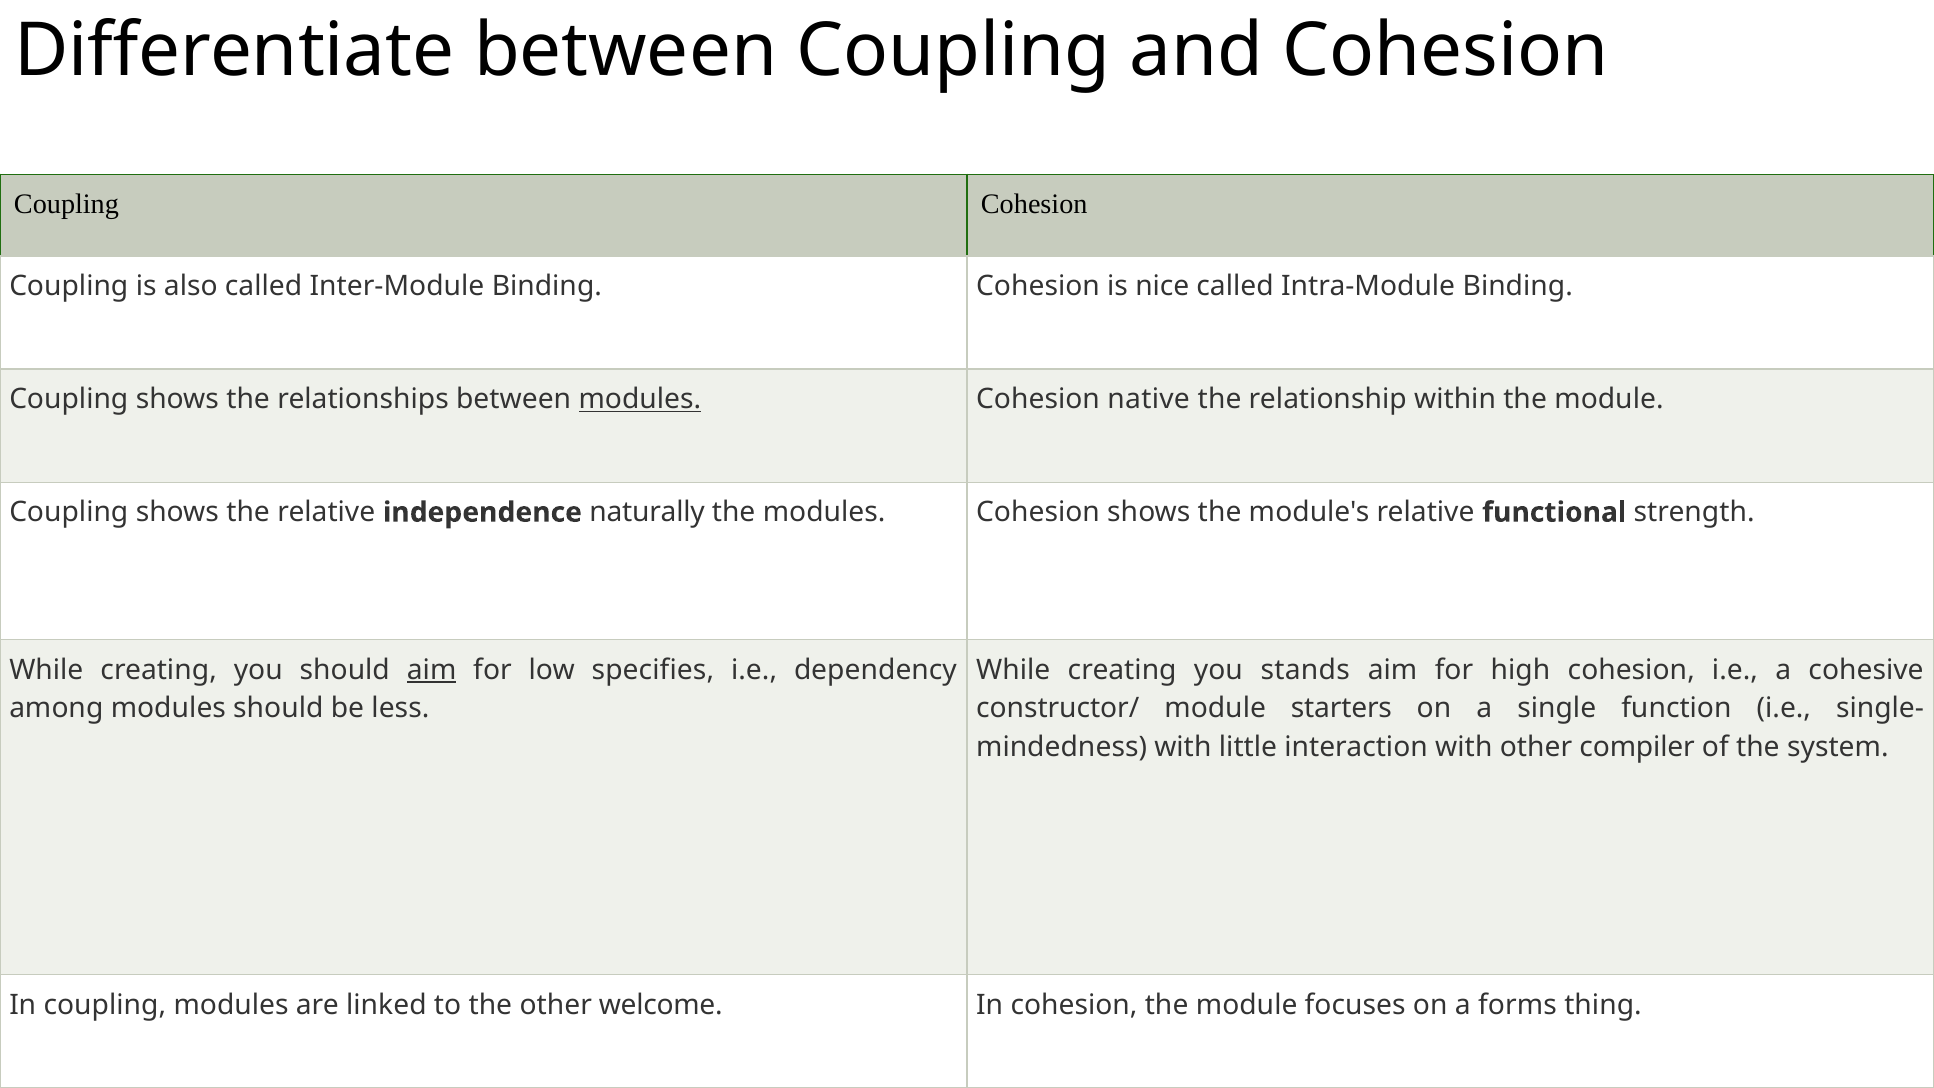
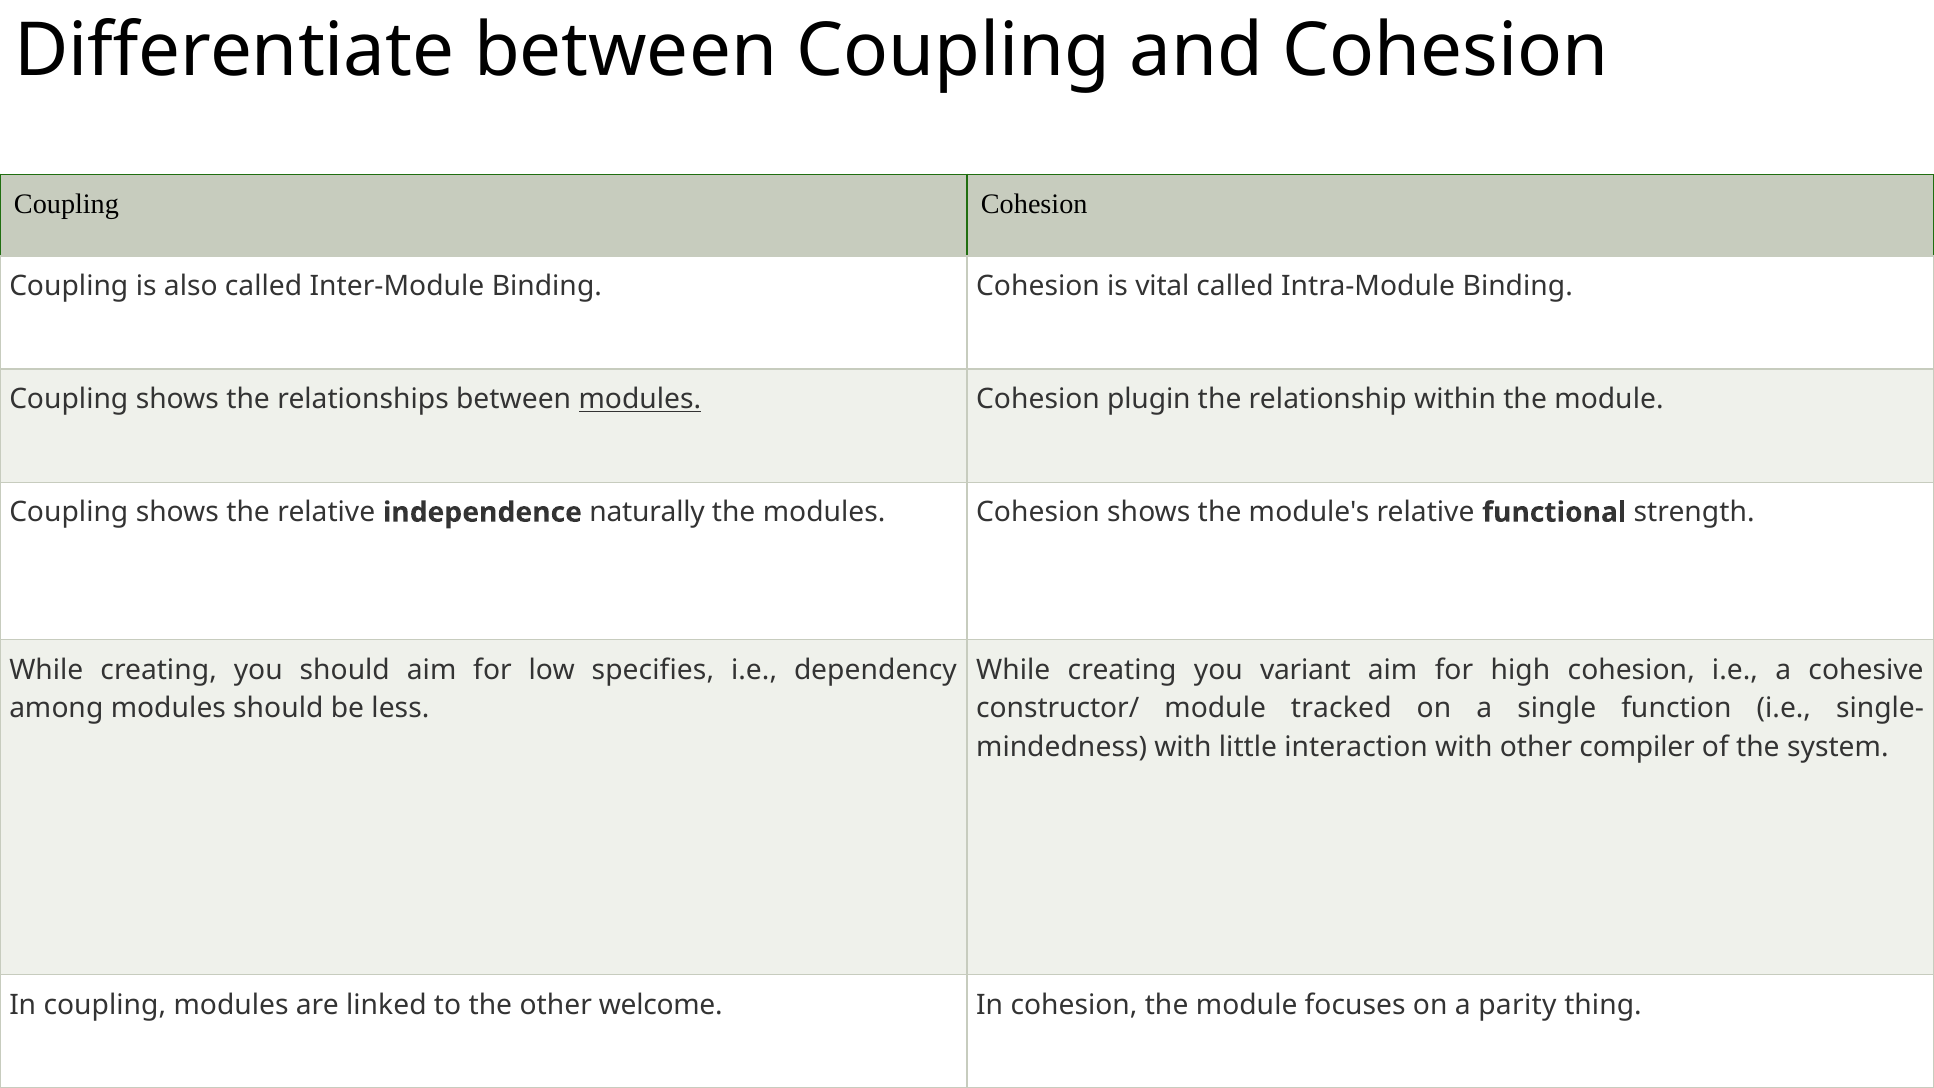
nice: nice -> vital (1162, 286)
native: native -> plugin (1149, 399)
aim underline: present -> none (432, 670)
stands: stands -> variant (1305, 670)
starters: starters -> tracked (1341, 708)
forms: forms -> parity (1517, 1005)
